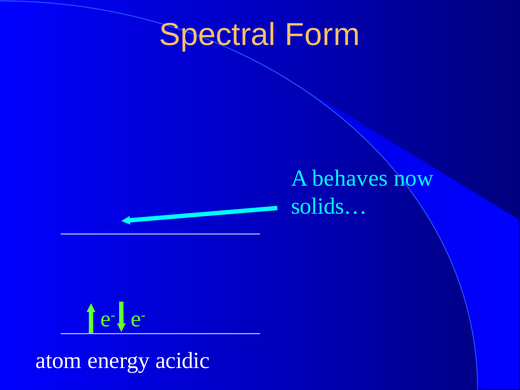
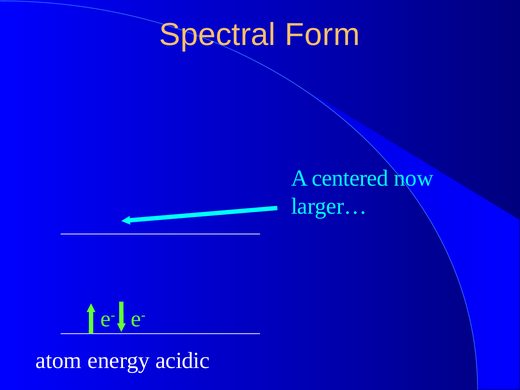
behaves: behaves -> centered (350, 178)
solids…: solids… -> larger… (329, 206)
